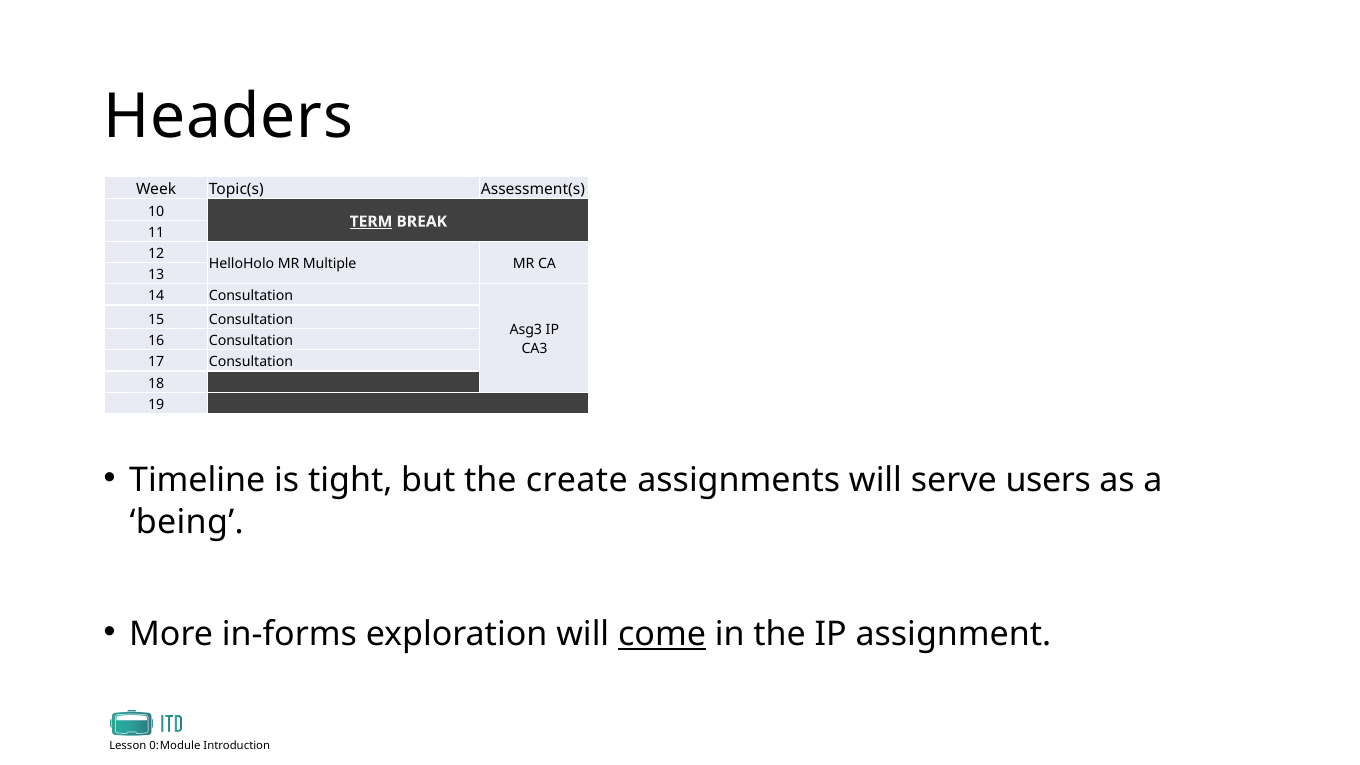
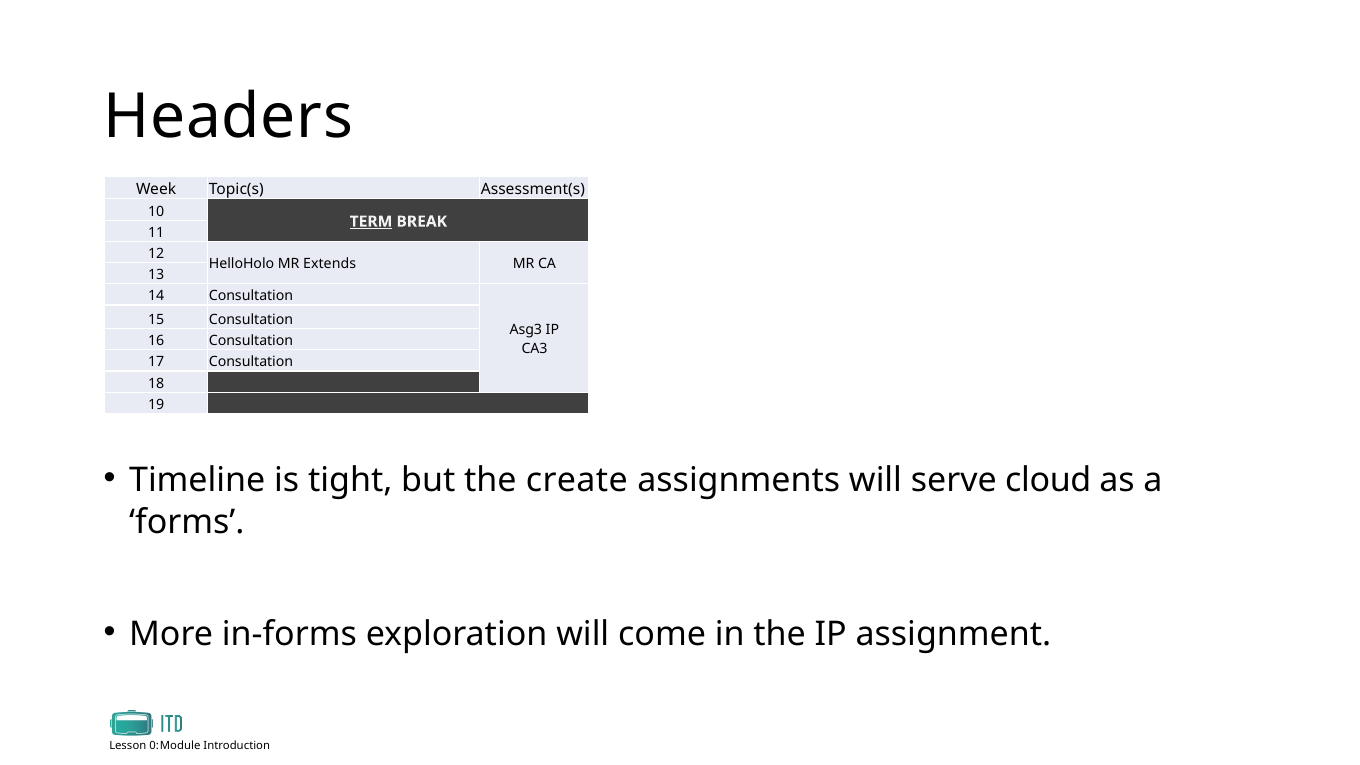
Multiple: Multiple -> Extends (330, 264)
users: users -> cloud (1048, 480)
being: being -> forms (187, 522)
come underline: present -> none (662, 634)
